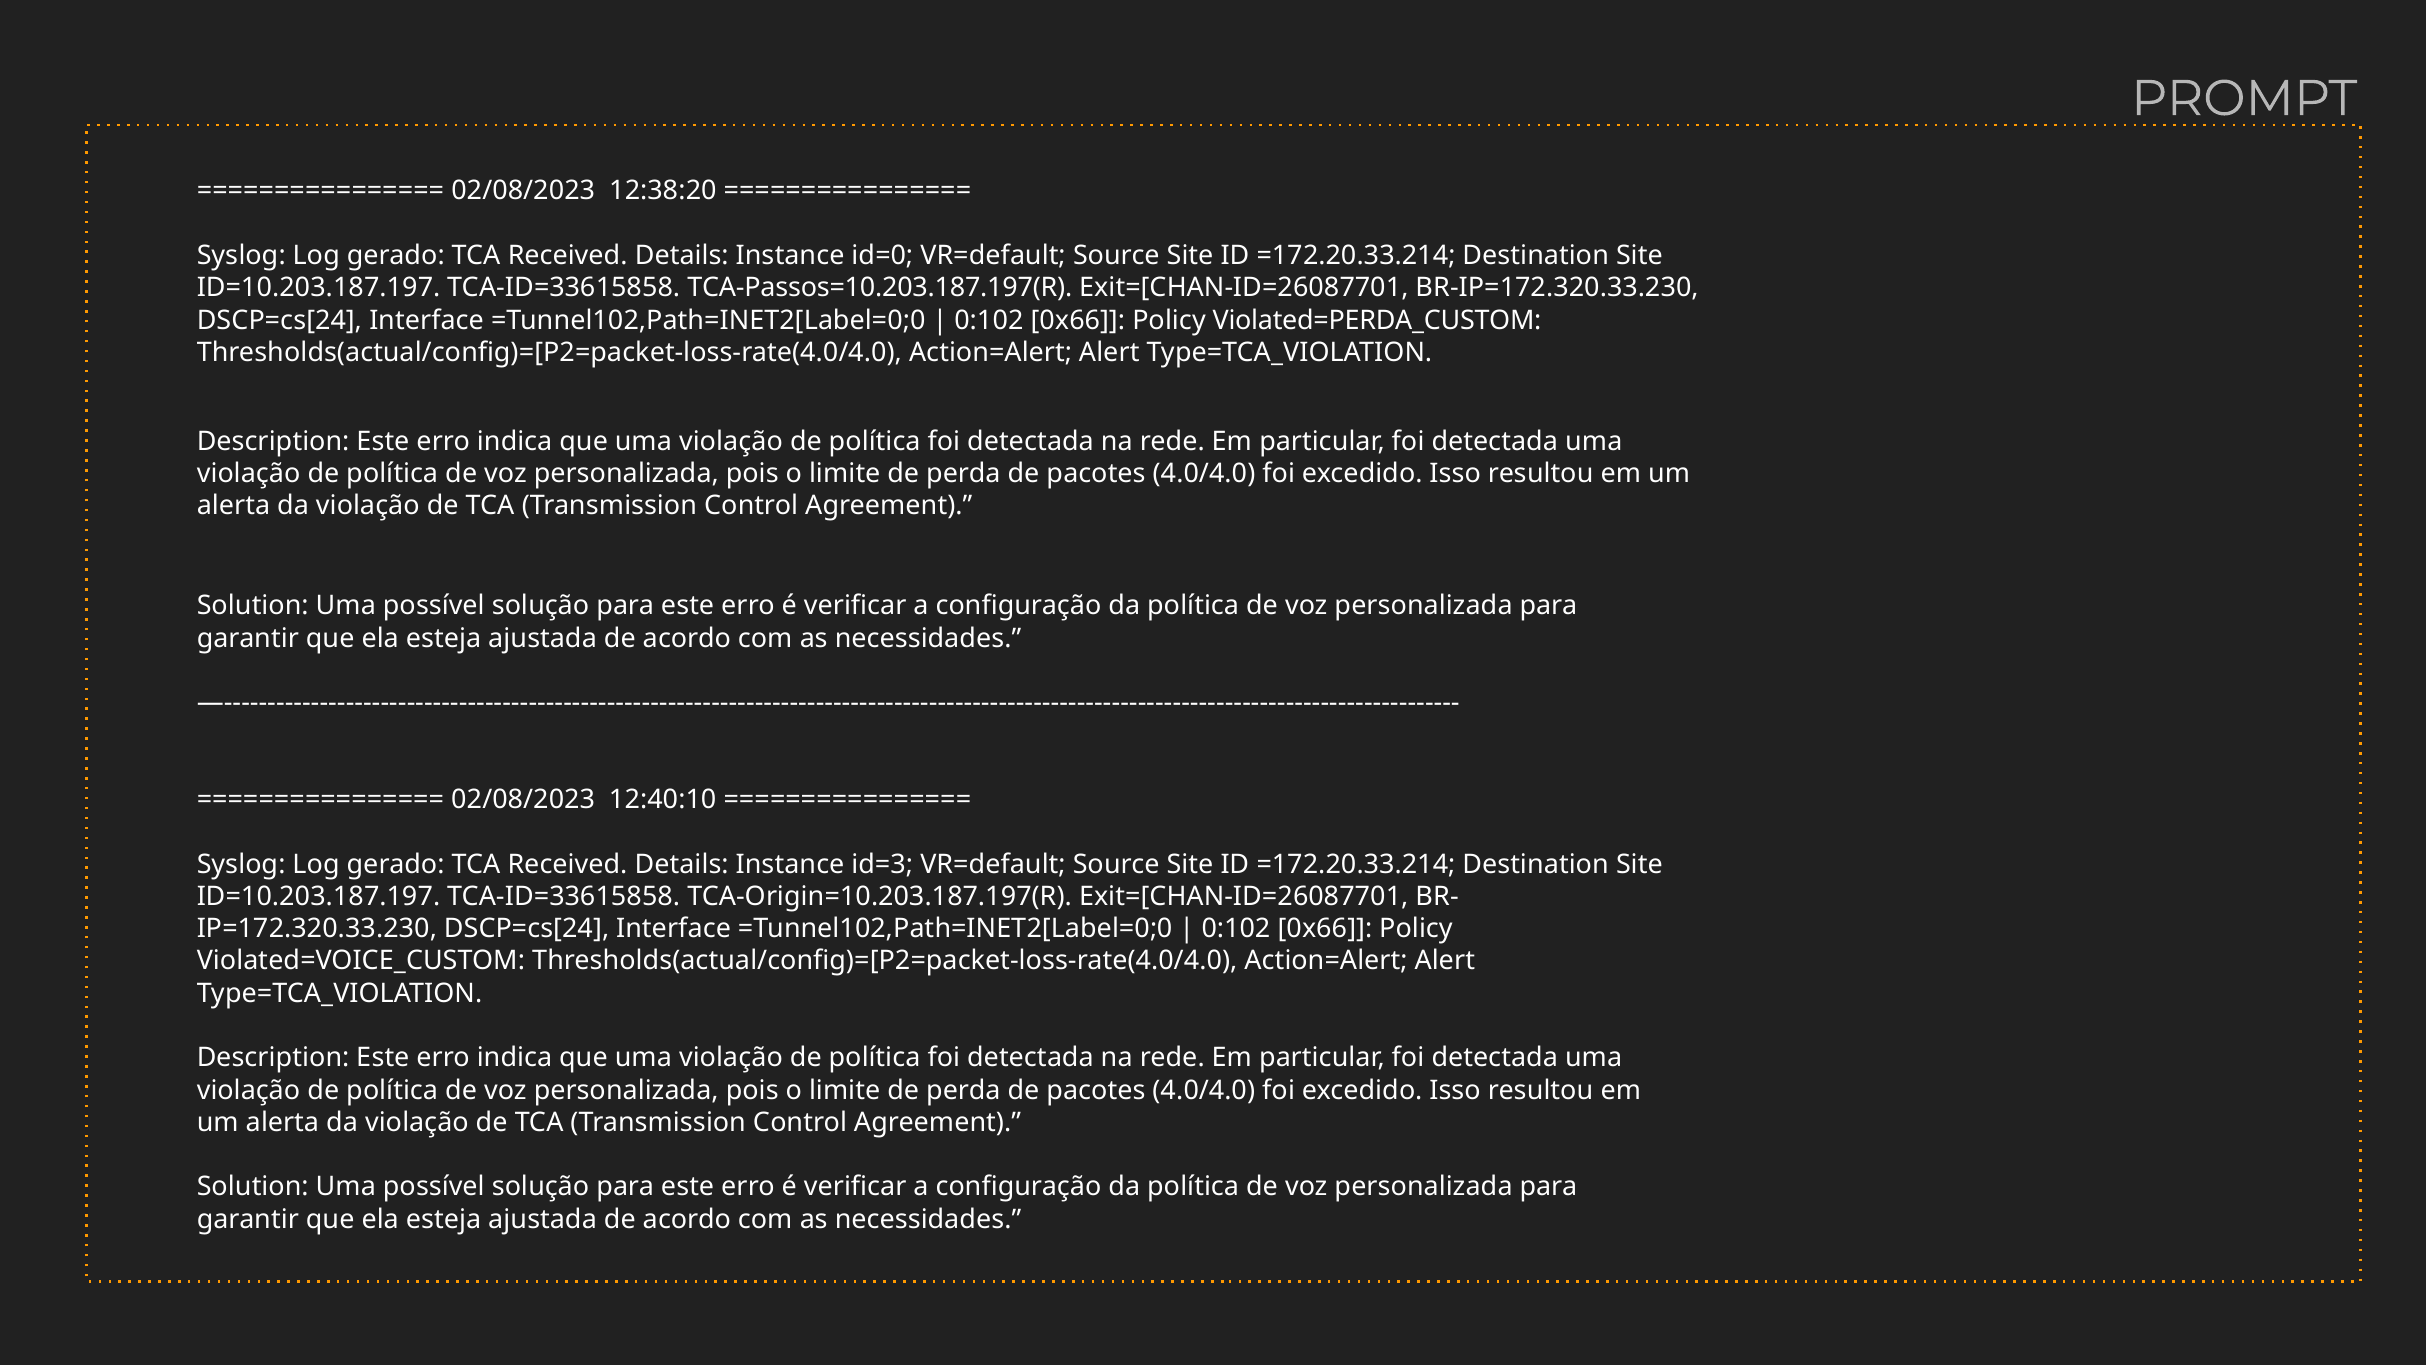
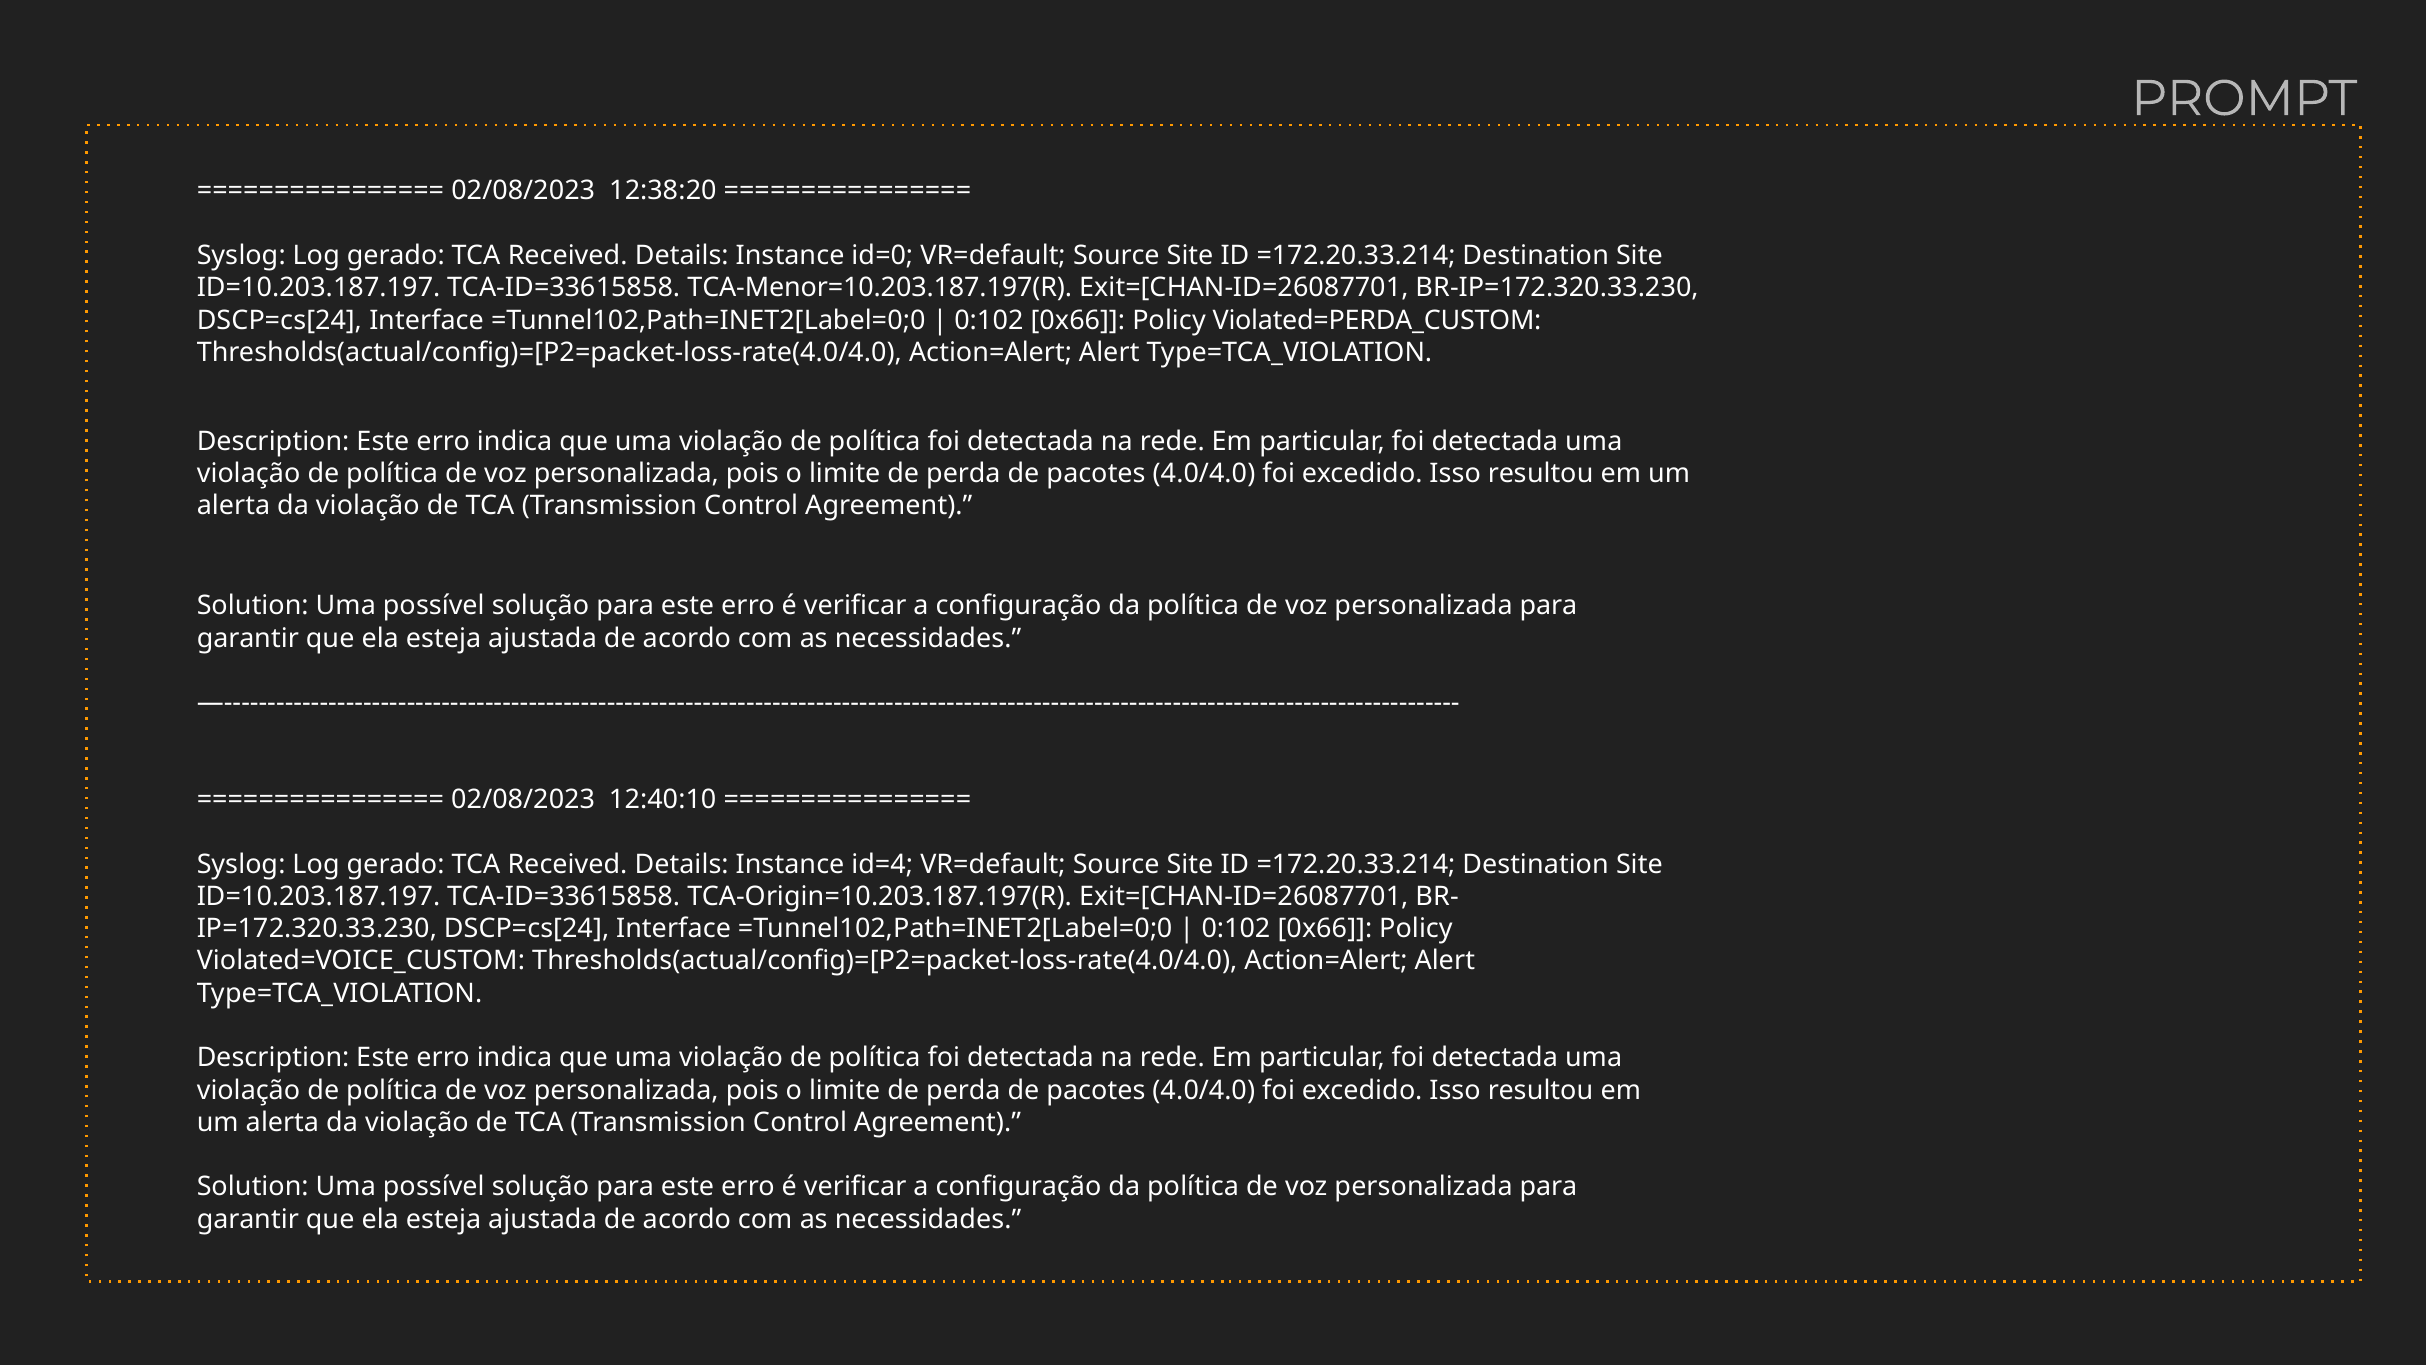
TCA-Passos=10.203.187.197(R: TCA-Passos=10.203.187.197(R -> TCA-Menor=10.203.187.197(R (880, 288)
id=3: id=3 -> id=4 (882, 864)
